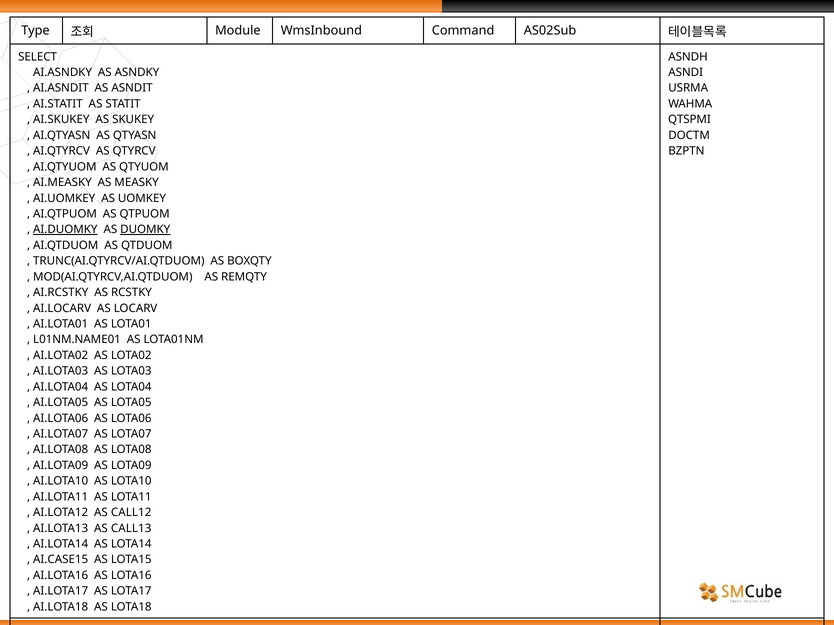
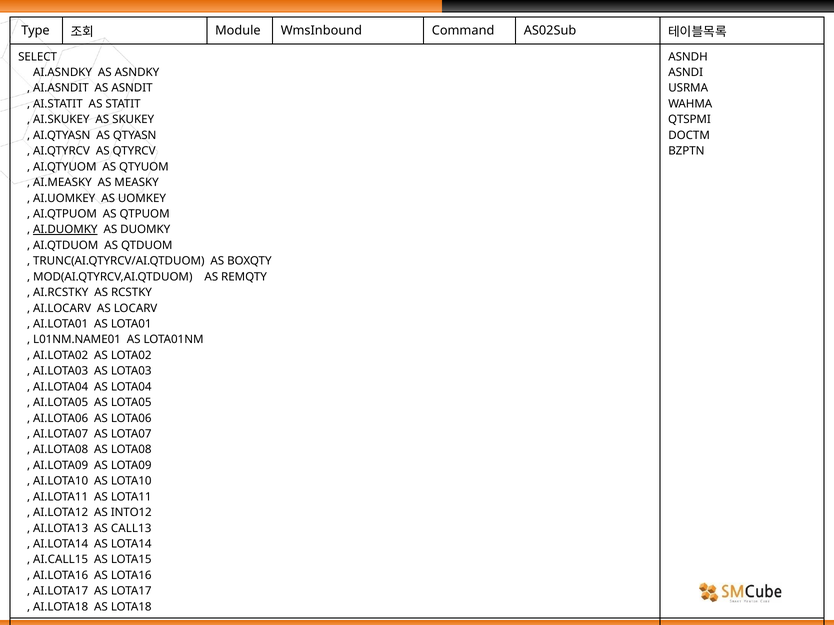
DUOMKY underline: present -> none (145, 230)
CALL12: CALL12 -> INTO12 (131, 513)
AI.CASE15: AI.CASE15 -> AI.CALL15 (61, 560)
